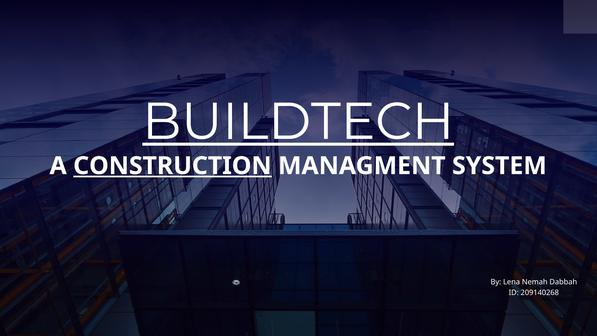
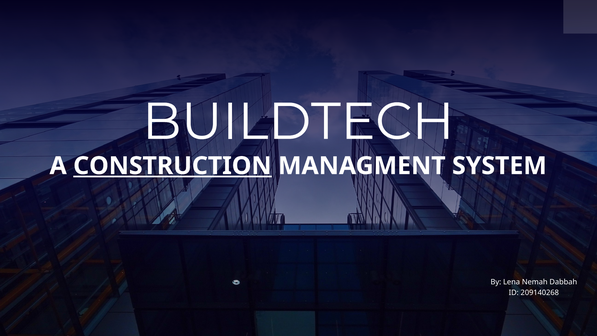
BUILDTECH underline: present -> none (298, 122)
